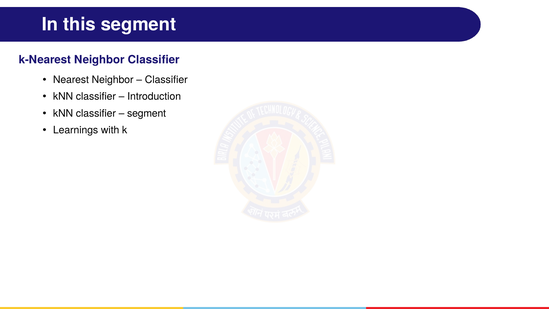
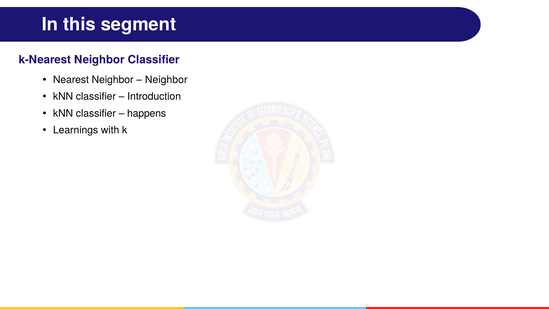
Classifier: Classifier -> Neighbor (166, 80)
segment: segment -> happens (147, 113)
